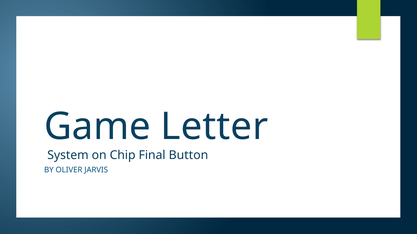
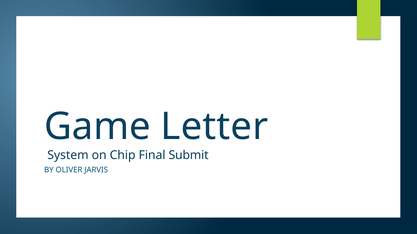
Button: Button -> Submit (189, 155)
